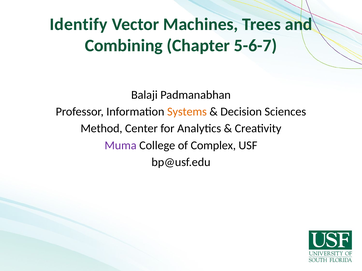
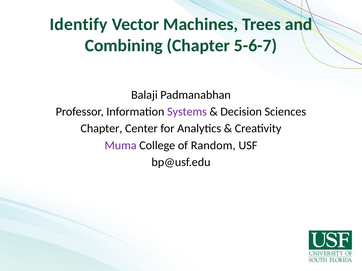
Systems colour: orange -> purple (187, 112)
Method: Method -> Chapter (101, 129)
Complex: Complex -> Random (213, 146)
